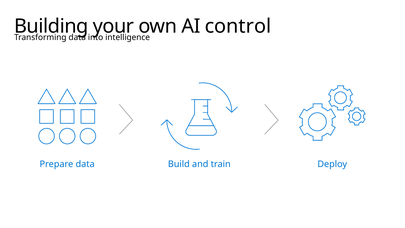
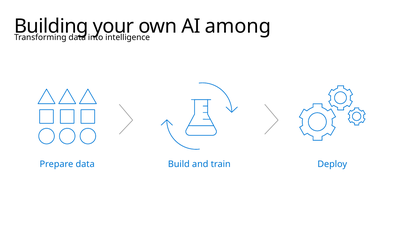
control: control -> among (238, 26)
